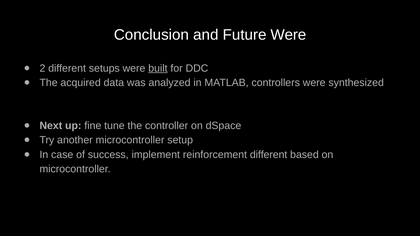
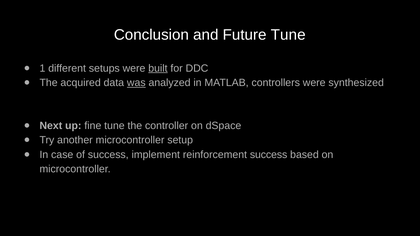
Future Were: Were -> Tune (288, 35)
2: 2 -> 1 (42, 68)
was underline: none -> present (136, 83)
reinforcement different: different -> success (269, 155)
